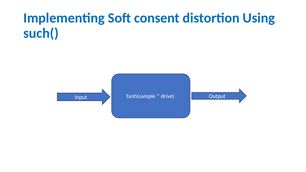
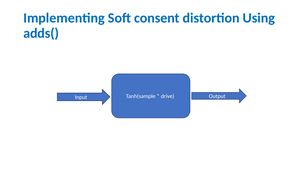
such(: such( -> adds( (41, 33)
